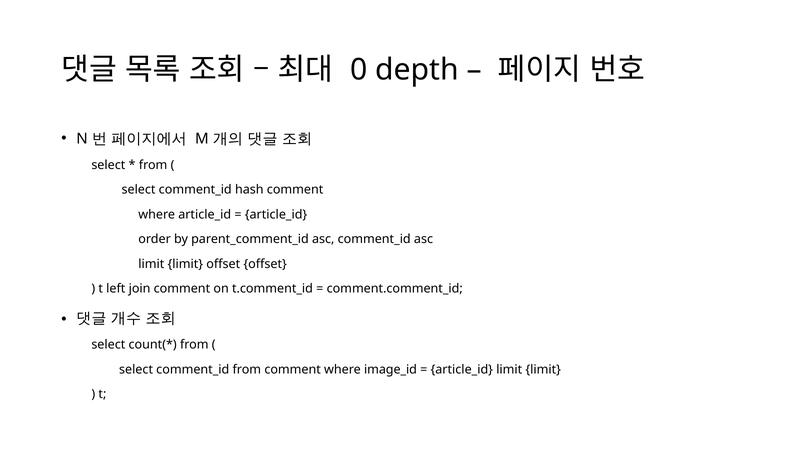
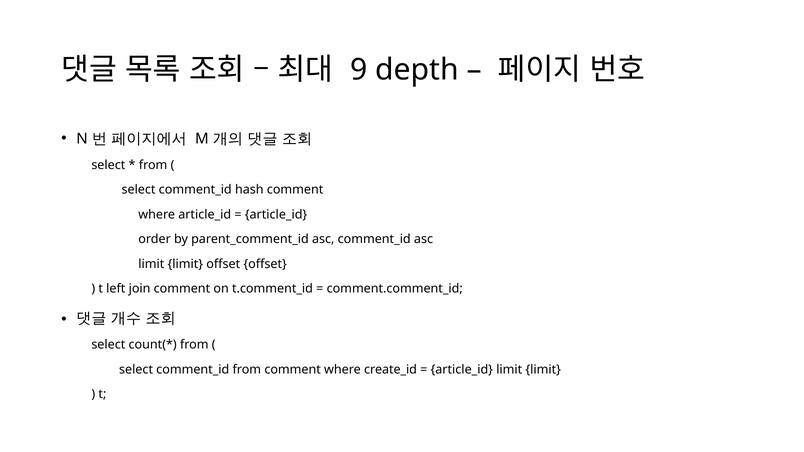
0: 0 -> 9 (359, 70)
image_id: image_id -> create_id (390, 370)
